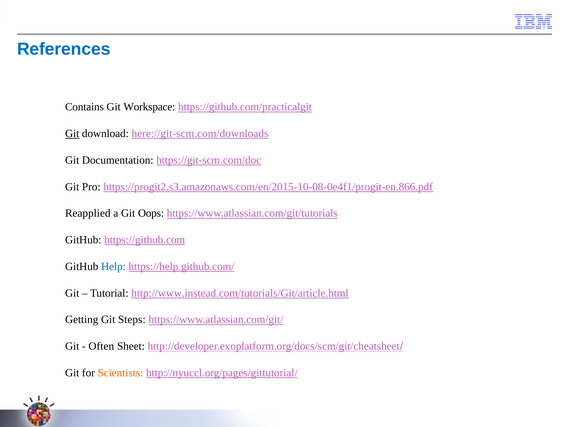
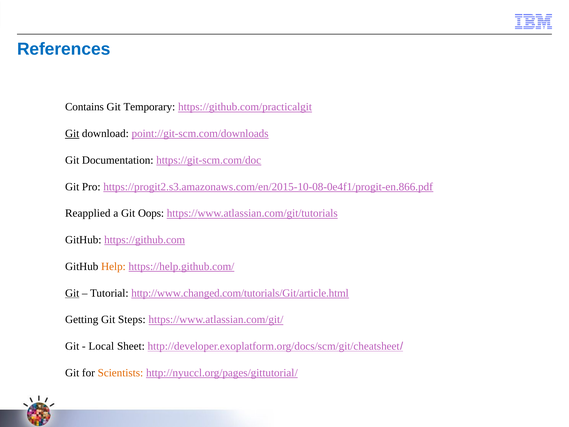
Workspace: Workspace -> Temporary (149, 107)
here://git-scm.com/downloads: here://git-scm.com/downloads -> point://git-scm.com/downloads (200, 133)
Help colour: blue -> orange (113, 266)
Git underline: none -> present (72, 293)
http://www.instead.com/tutorials/Git/article.html: http://www.instead.com/tutorials/Git/article.html -> http://www.changed.com/tutorials/Git/article.html (240, 293)
Often: Often -> Local (101, 346)
